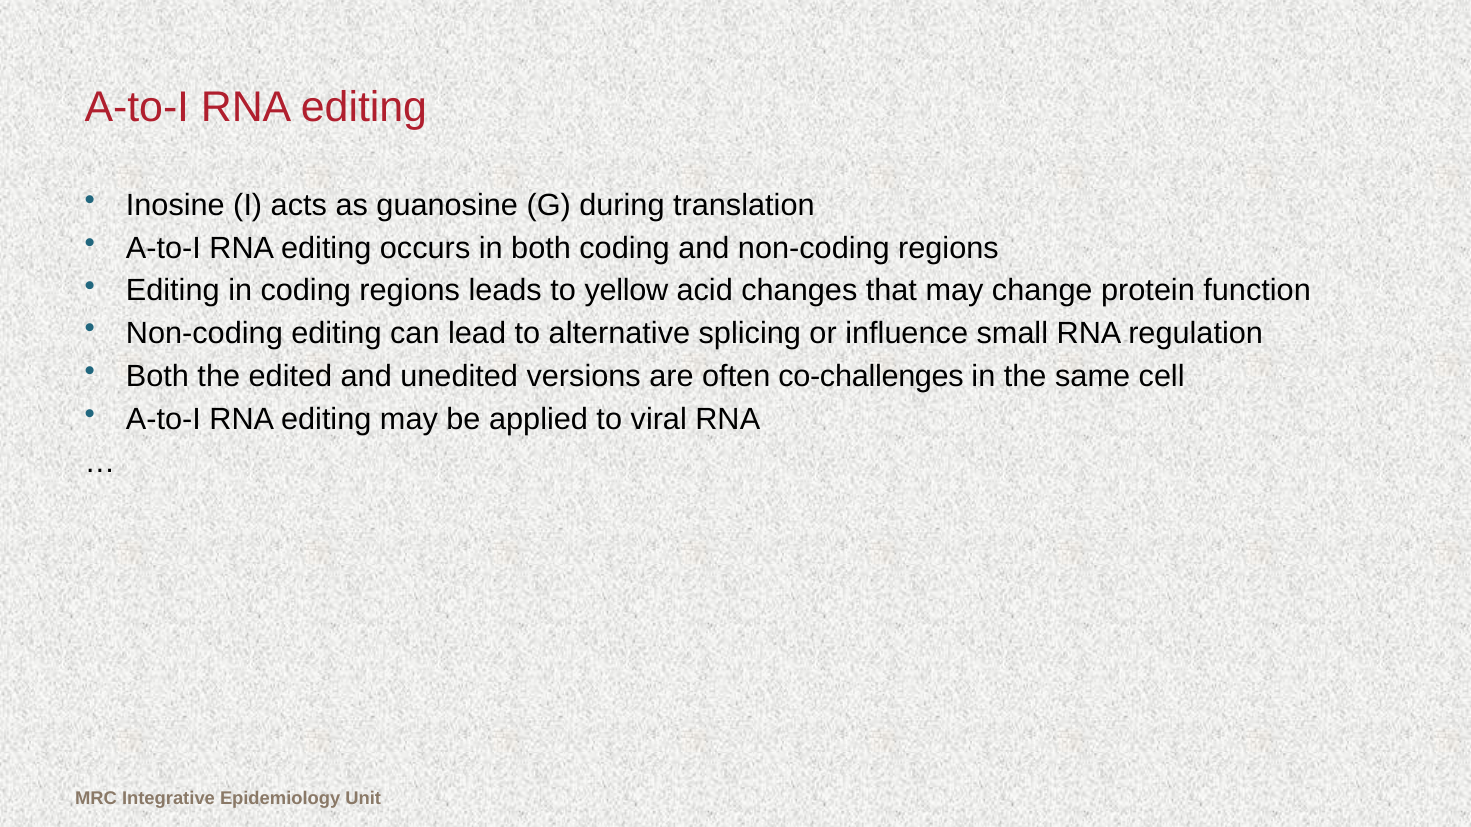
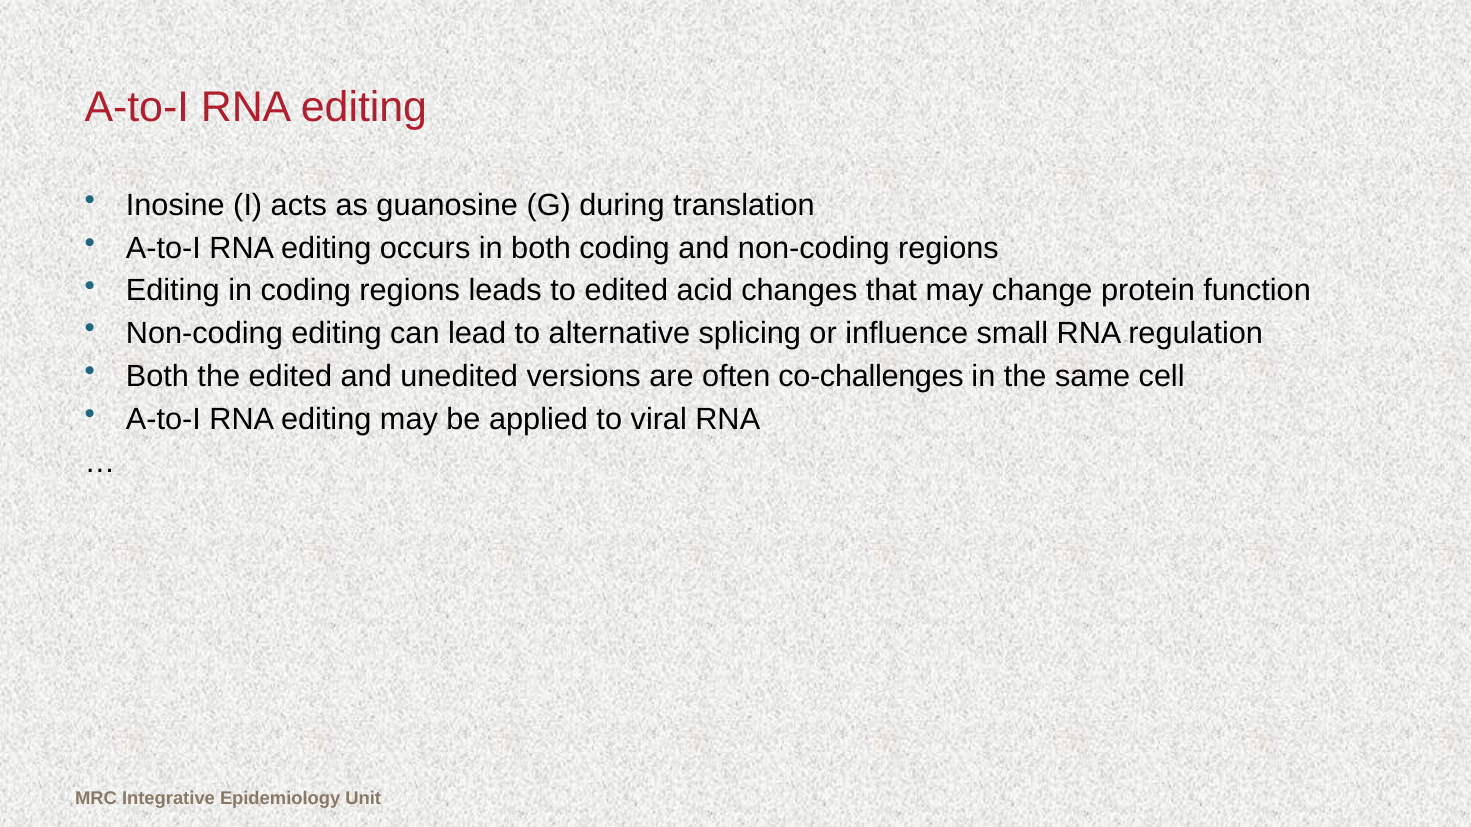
to yellow: yellow -> edited (626, 291)
